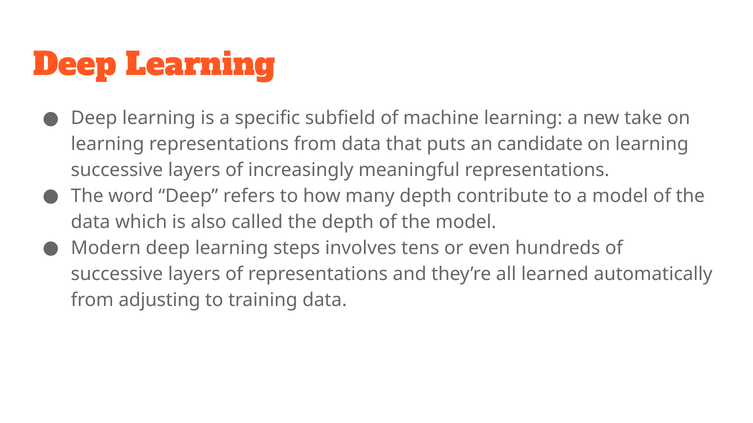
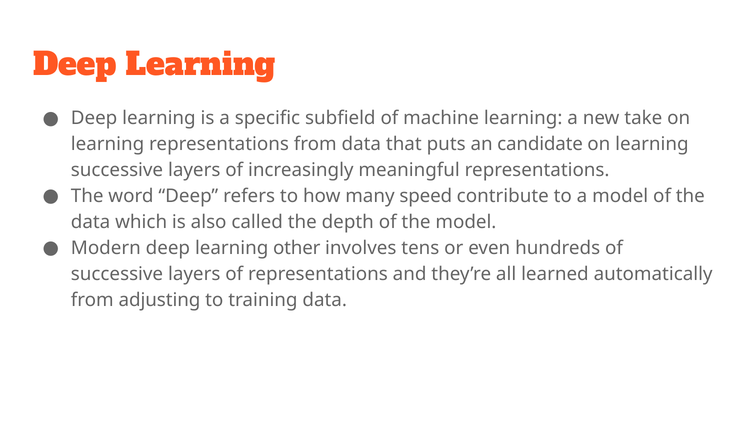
many depth: depth -> speed (426, 196)
steps: steps -> other (297, 248)
